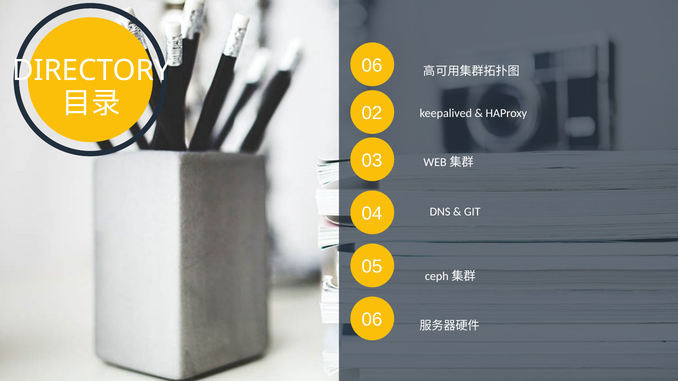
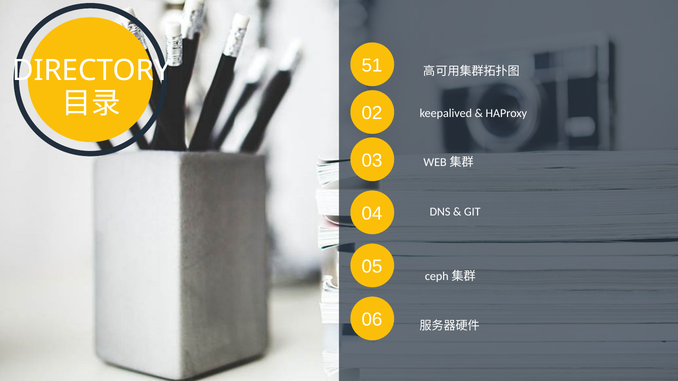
DIRECTORY 06: 06 -> 51 (372, 66)
